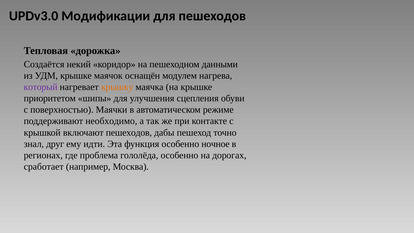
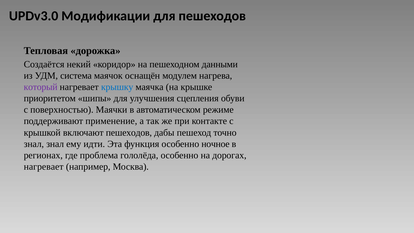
УДМ крышке: крышке -> система (76, 76)
крышку colour: orange -> blue (117, 87)
необходимо: необходимо -> применение (111, 121)
знал друг: друг -> знал (55, 144)
сработает: сработает -> нагревает (44, 167)
